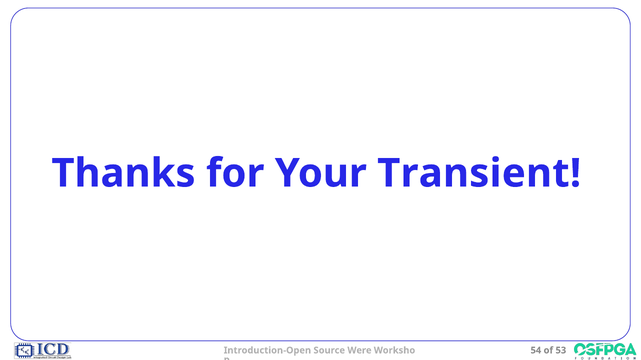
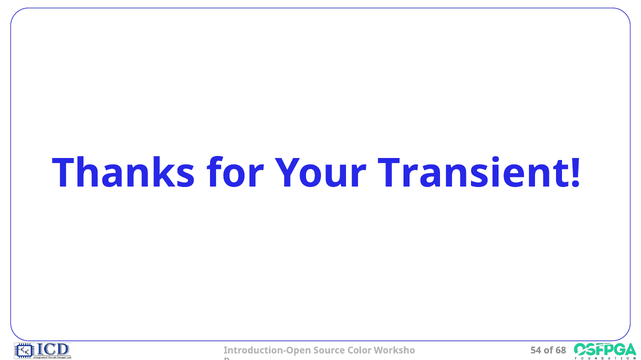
Were: Were -> Color (360, 351)
53: 53 -> 68 (561, 351)
